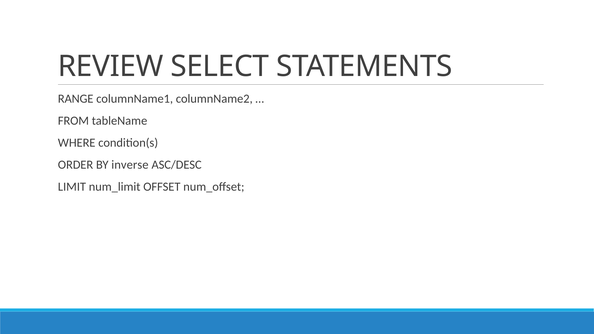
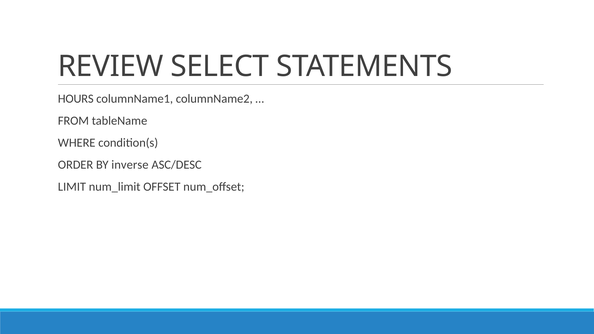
RANGE: RANGE -> HOURS (76, 99)
